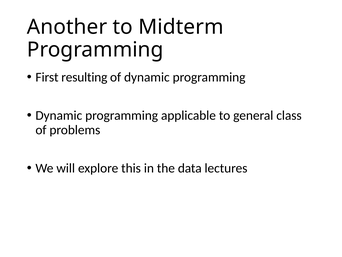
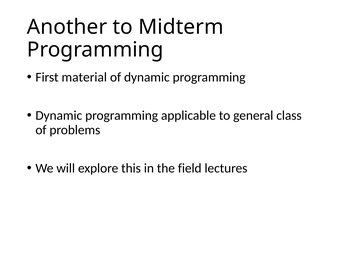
resulting: resulting -> material (84, 77)
data: data -> field (190, 168)
